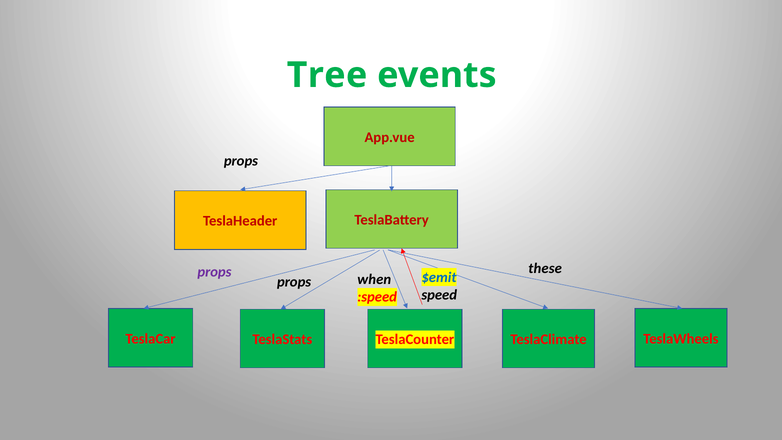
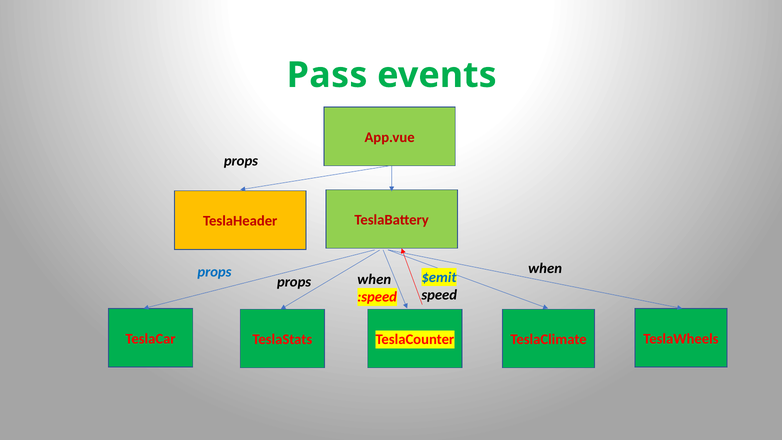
Tree: Tree -> Pass (327, 75)
these: these -> when (545, 268)
props colour: purple -> blue (214, 272)
